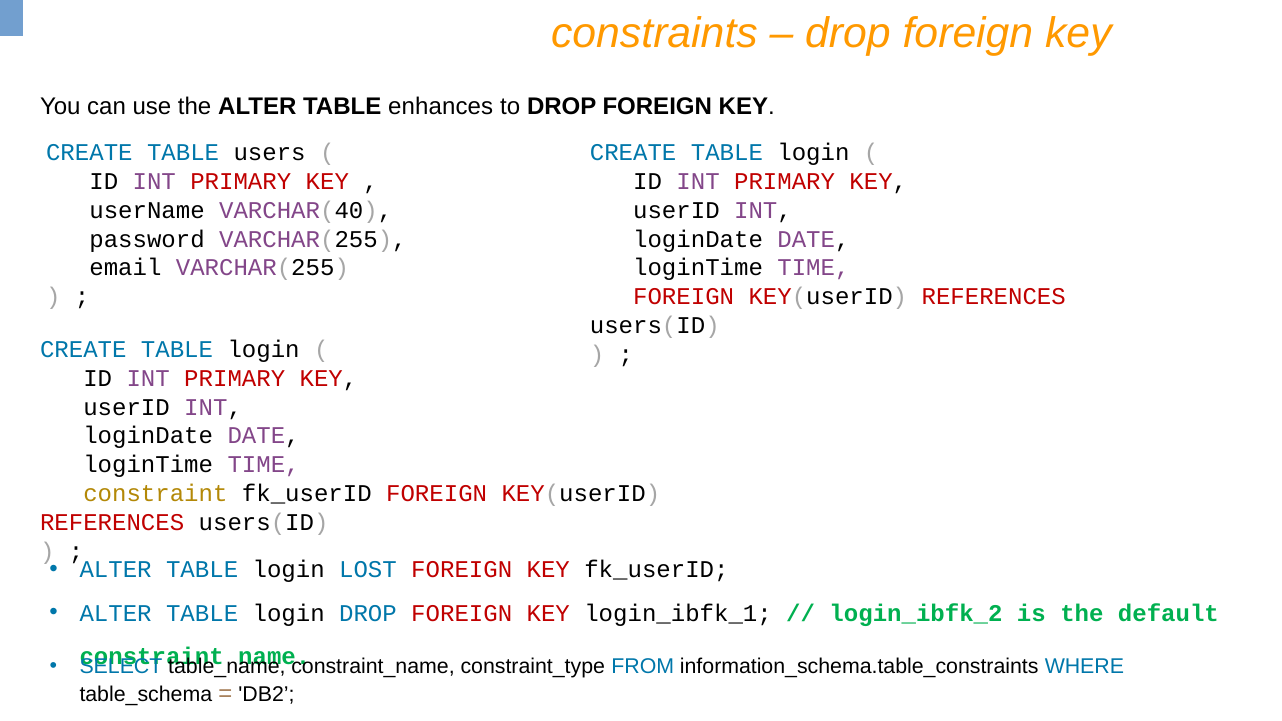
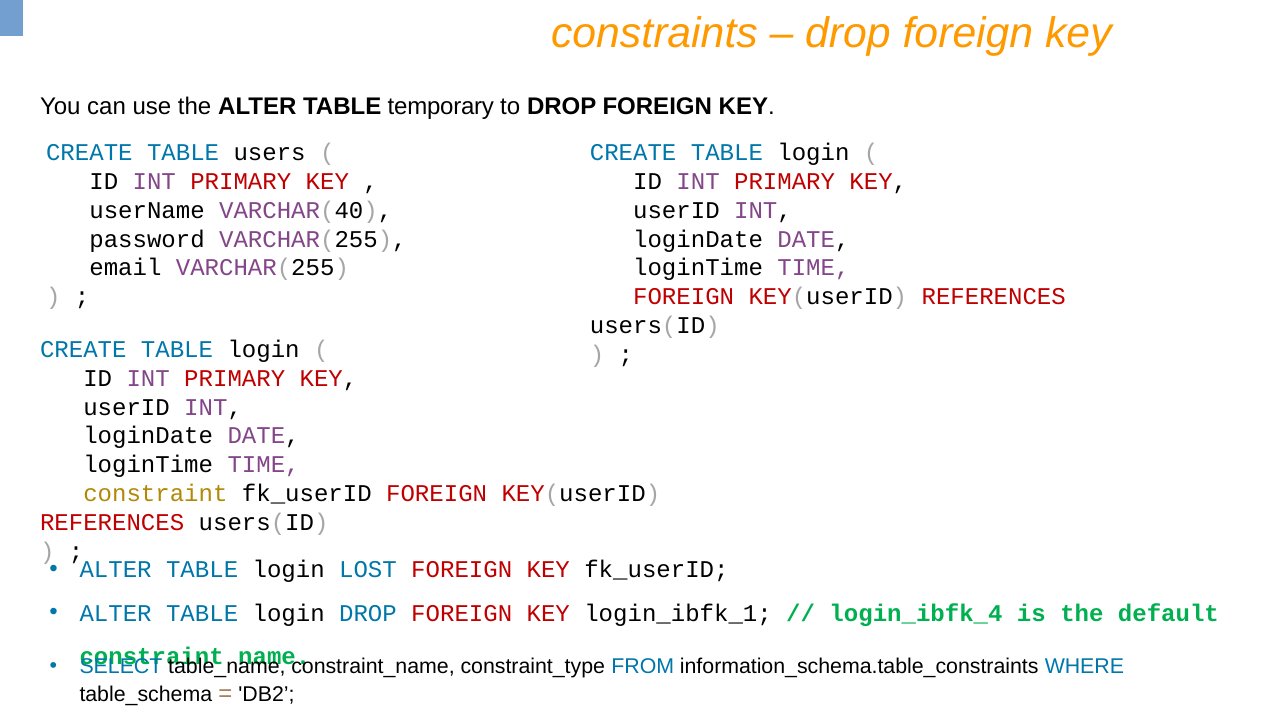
enhances: enhances -> temporary (441, 107)
login_ibfk_2: login_ibfk_2 -> login_ibfk_4 (916, 613)
